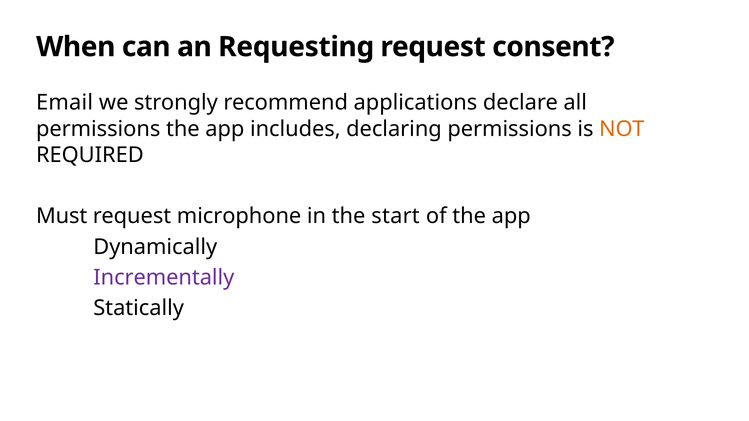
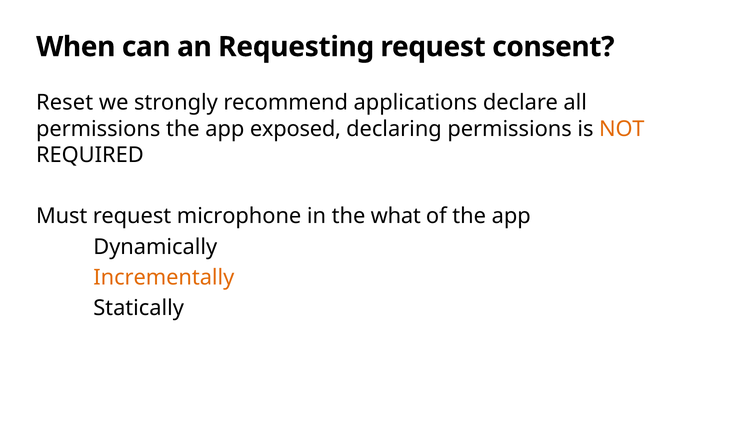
Email: Email -> Reset (65, 103)
includes: includes -> exposed (295, 129)
start: start -> what (396, 216)
Incrementally colour: purple -> orange (164, 278)
